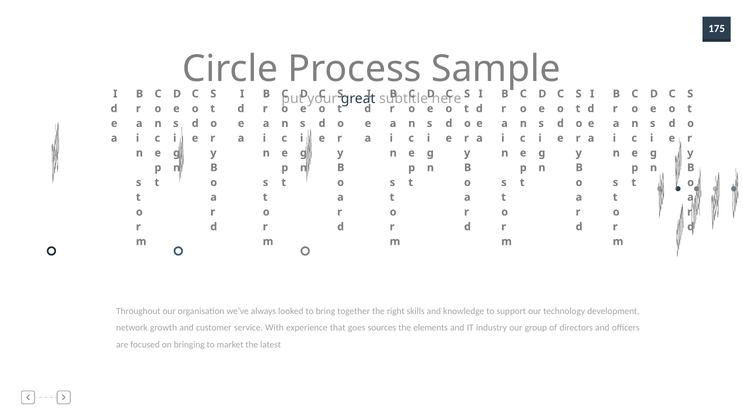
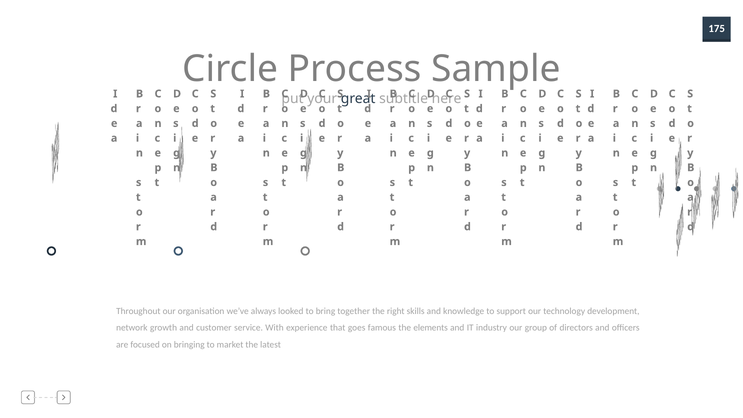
sources: sources -> famous (382, 328)
